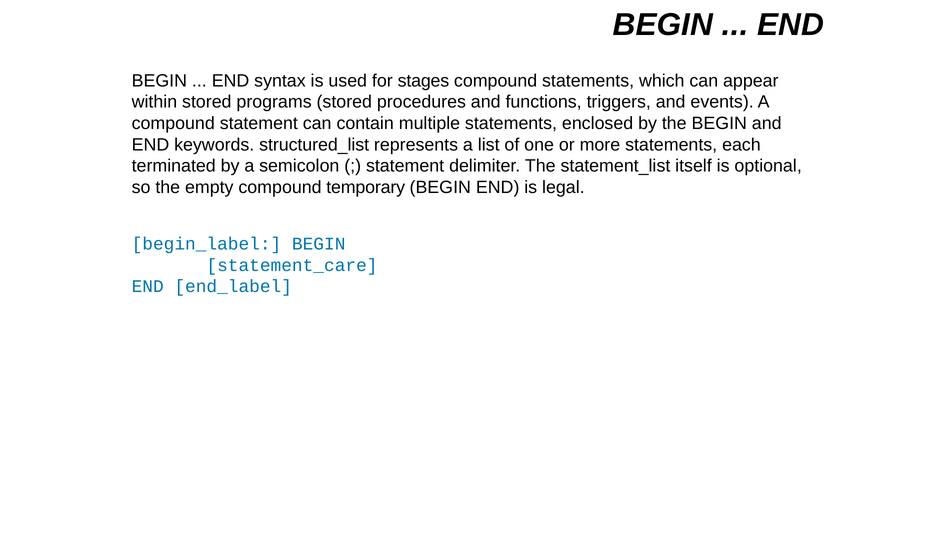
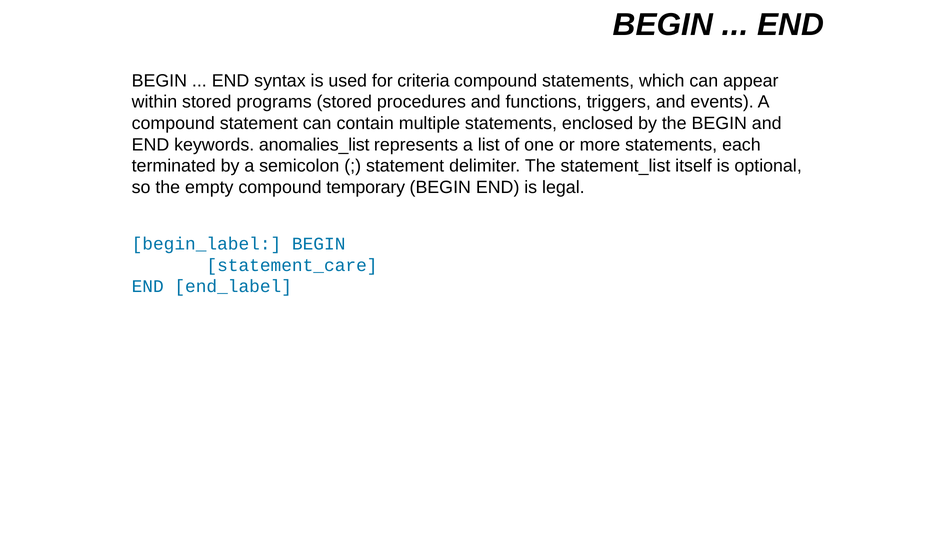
stages: stages -> criteria (423, 81)
structured_list: structured_list -> anomalies_list (314, 145)
